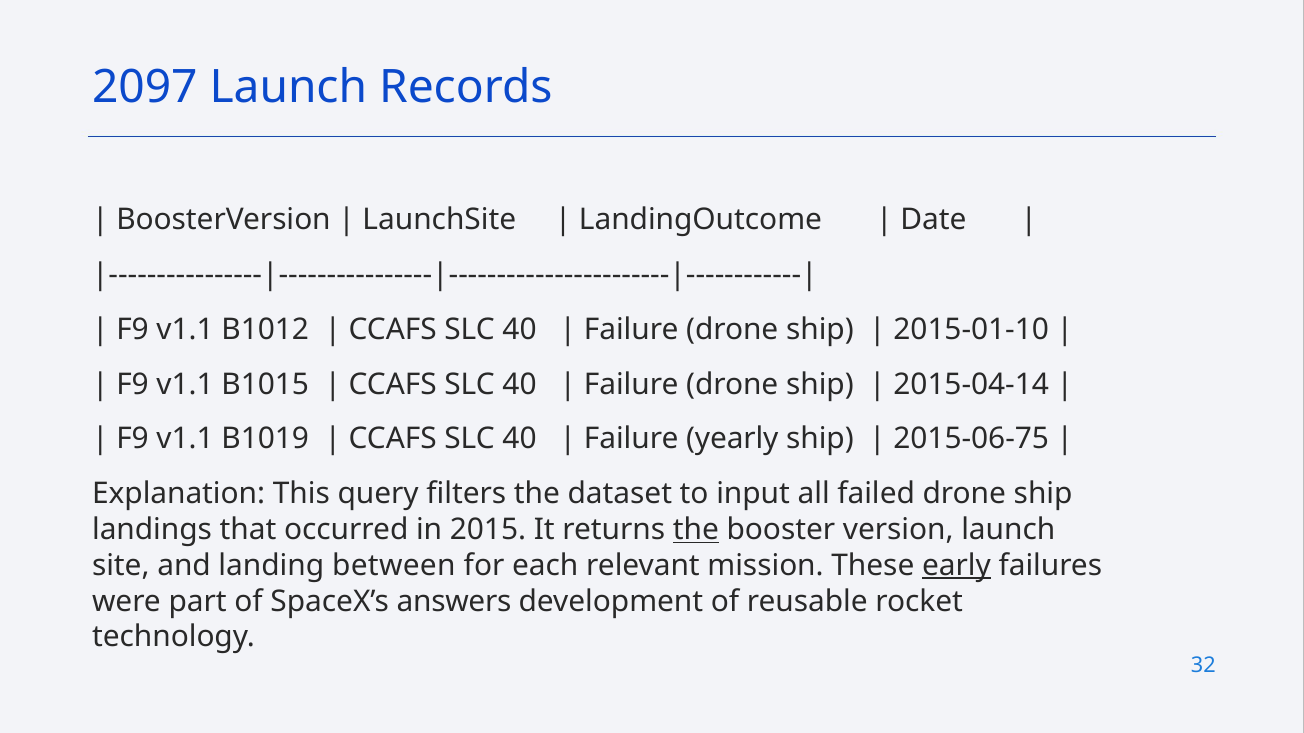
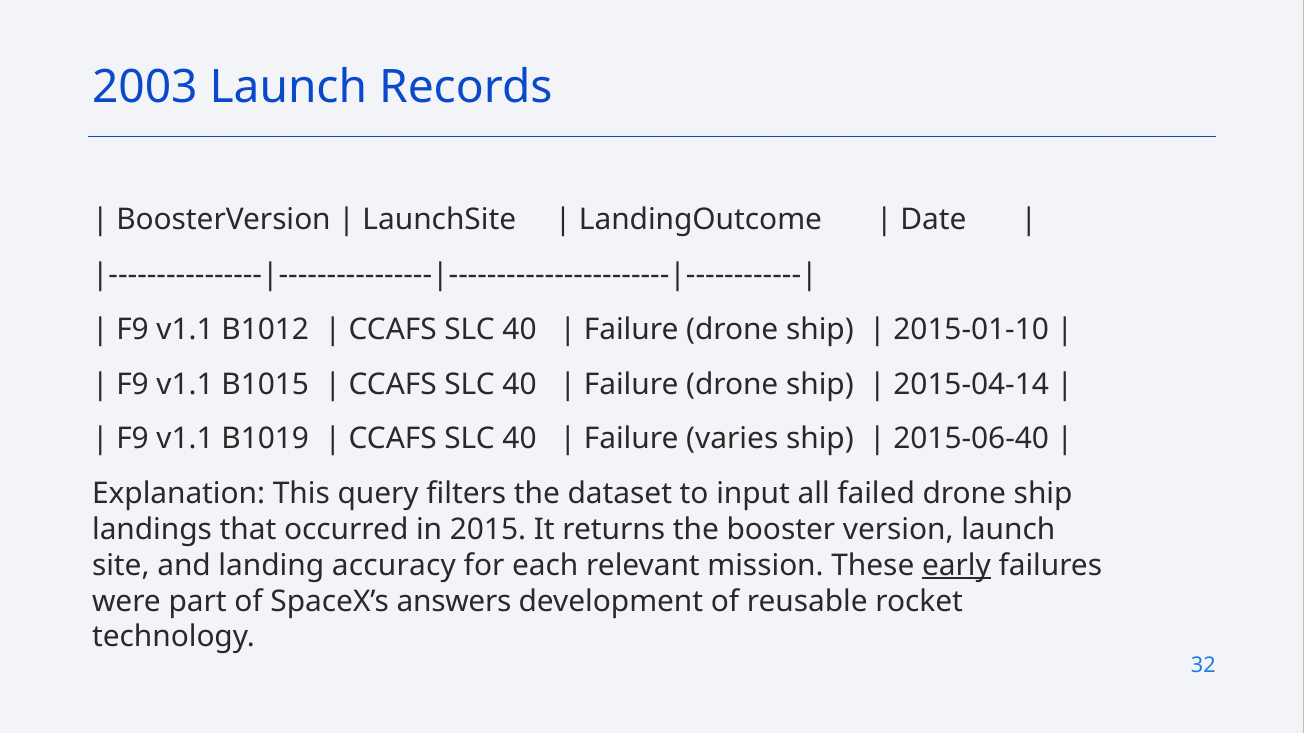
2097: 2097 -> 2003 (145, 87)
yearly: yearly -> varies (732, 439)
2015-06-75: 2015-06-75 -> 2015-06-40 (971, 439)
the underline: present -> none (696, 530)
between: between -> accuracy (394, 566)
